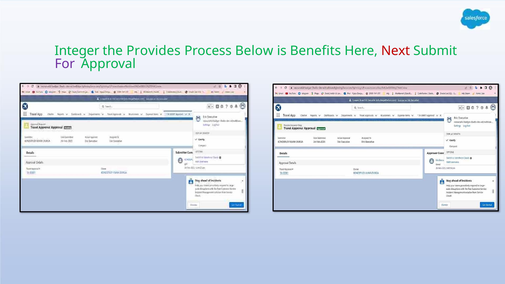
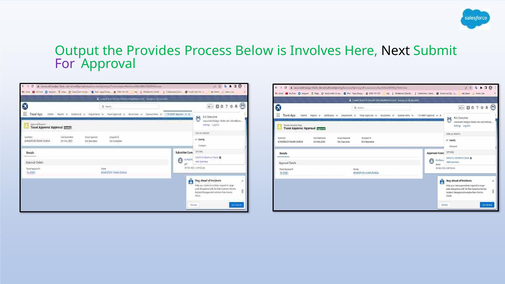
Integer: Integer -> Output (77, 51)
Benefits: Benefits -> Involves (316, 51)
Next colour: red -> black (396, 51)
